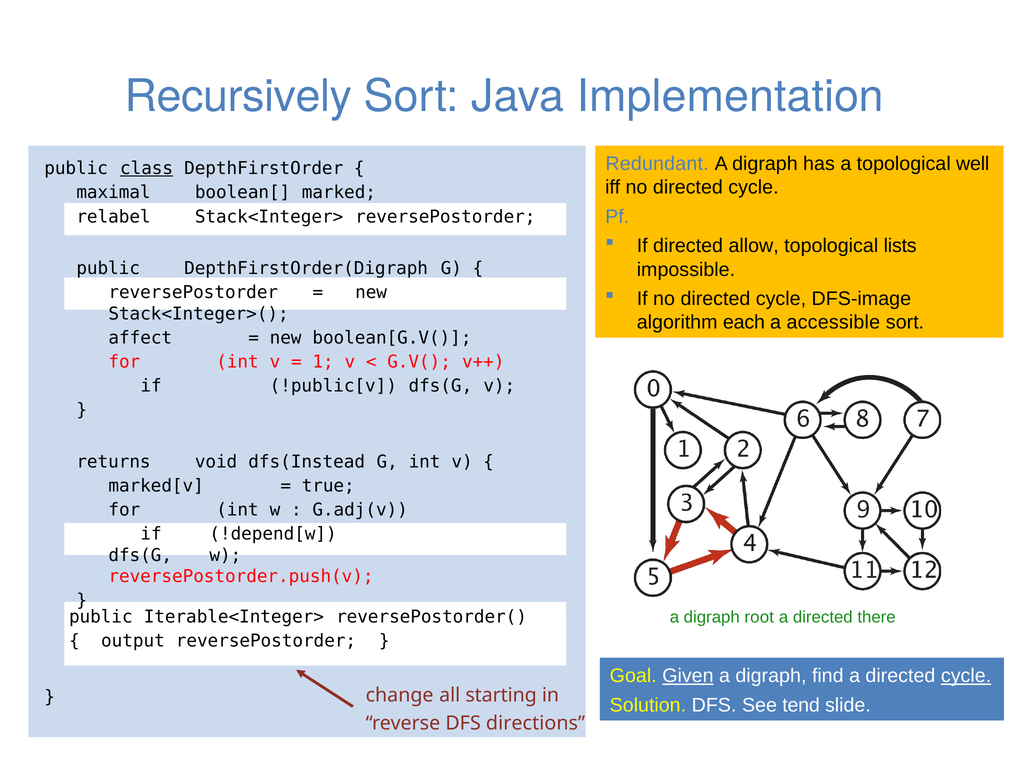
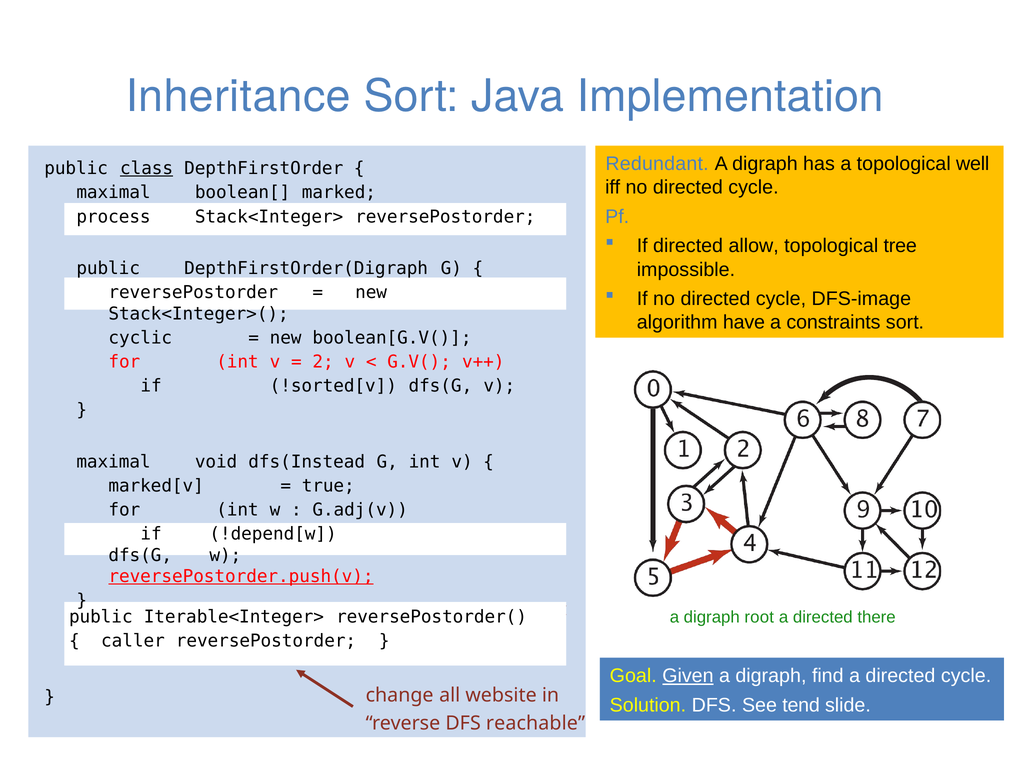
Recursively: Recursively -> Inheritance (238, 97)
relabel: relabel -> process (114, 217)
lists: lists -> tree (900, 246)
each: each -> have (744, 322)
accessible: accessible -> constraints (833, 322)
affect: affect -> cyclic (140, 338)
1: 1 -> 2 (323, 362)
!public[v: !public[v -> !sorted[v (333, 386)
returns: returns -> maximal (114, 461)
reversePostorder.push(v underline: none -> present (241, 576)
output: output -> caller (133, 641)
cycle underline: present -> none (966, 675)
starting: starting -> website (501, 695)
directions: directions -> reachable (536, 723)
